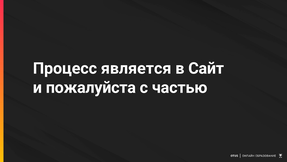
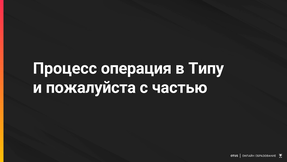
является: является -> операция (136, 68)
Сайт: Сайт -> Типу (206, 68)
